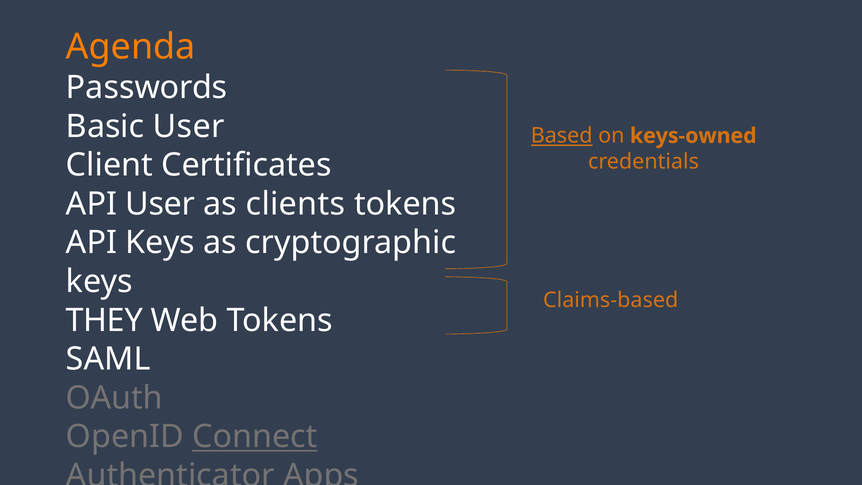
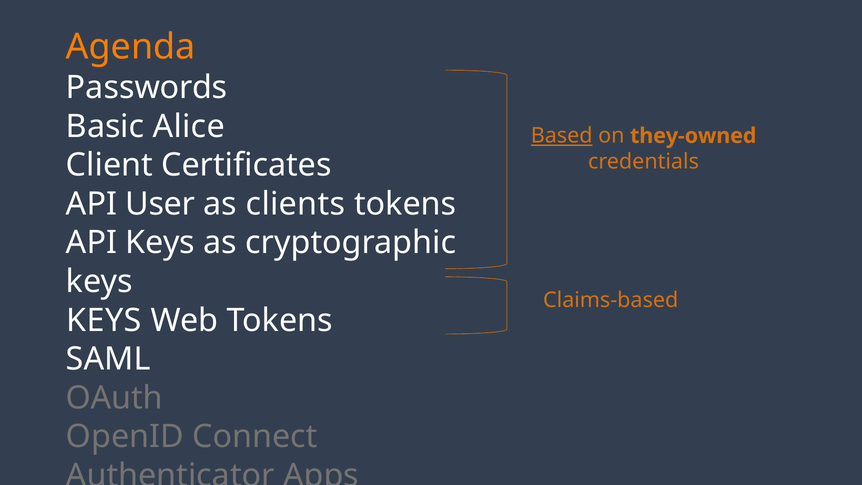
Basic User: User -> Alice (189, 126)
keys-owned: keys-owned -> they-owned (693, 136)
THEY: THEY -> KEYS (104, 320)
Connect underline: present -> none (255, 437)
